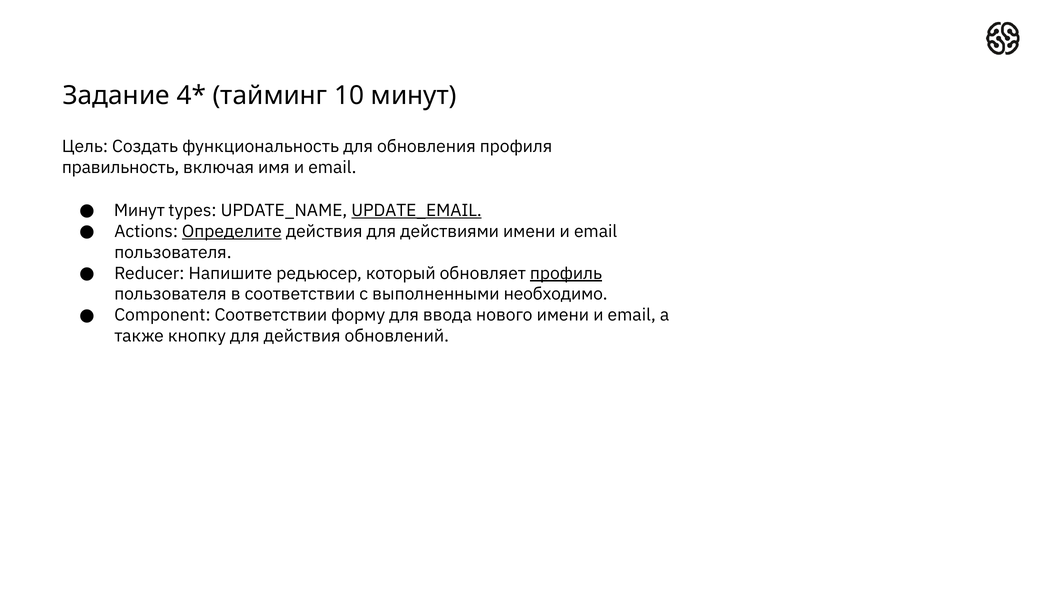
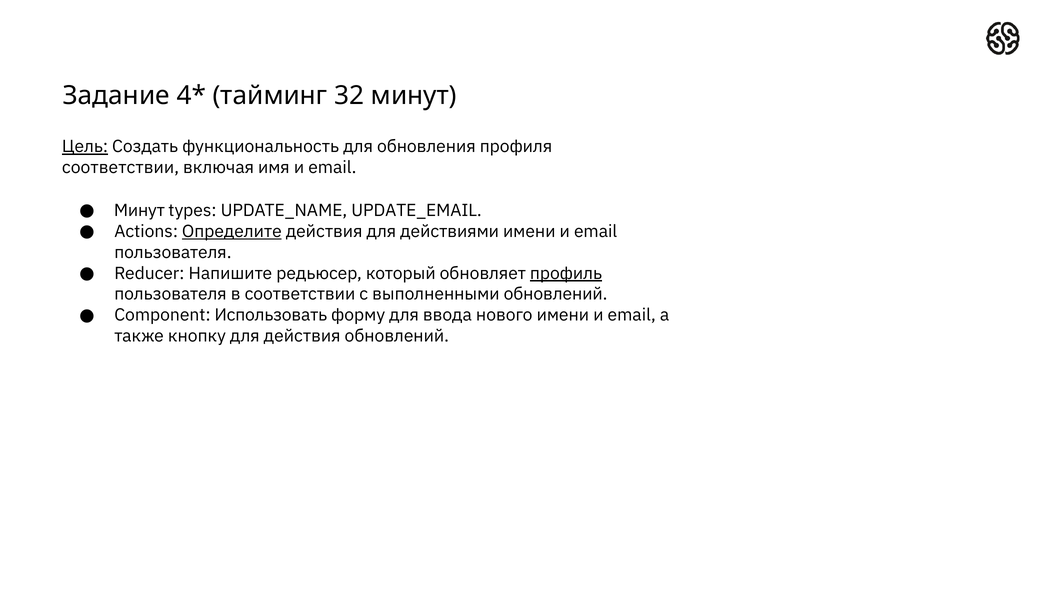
10: 10 -> 32 (349, 95)
Цель underline: none -> present (85, 147)
правильность: правильность -> соответствии (120, 168)
UPDATE_EMAIL underline: present -> none (417, 211)
выполненными необходимо: необходимо -> обновлений (556, 294)
Component Соответствии: Соответствии -> Использовать (271, 315)
